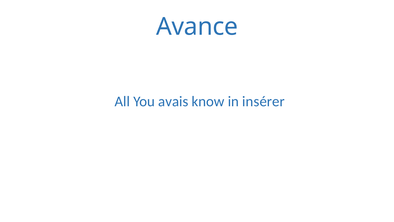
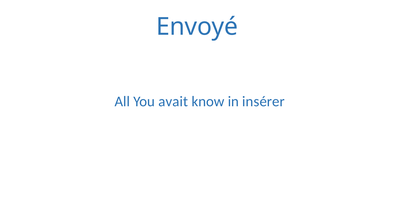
Avance: Avance -> Envoyé (197, 27)
avais: avais -> avait (173, 101)
